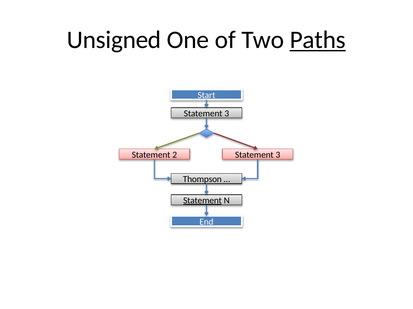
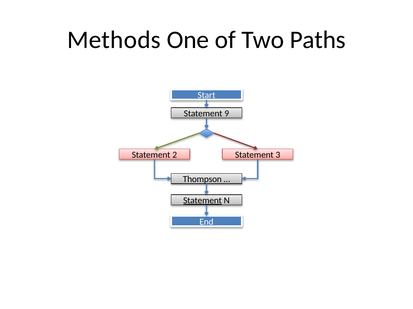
Unsigned: Unsigned -> Methods (114, 40)
Paths underline: present -> none (318, 40)
3: 3 -> 9 (227, 114)
